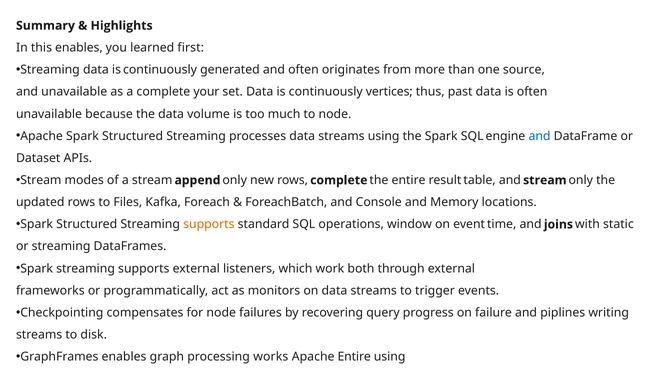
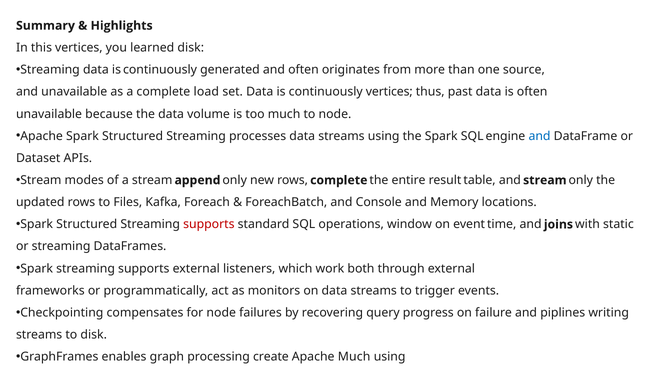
this enables: enables -> vertices (79, 48)
learned first: first -> disk (191, 48)
complete your: your -> load (206, 92)
supports colour: orange -> red (209, 225)
works: works -> create (271, 357)
Apache Entire: Entire -> Much (354, 357)
